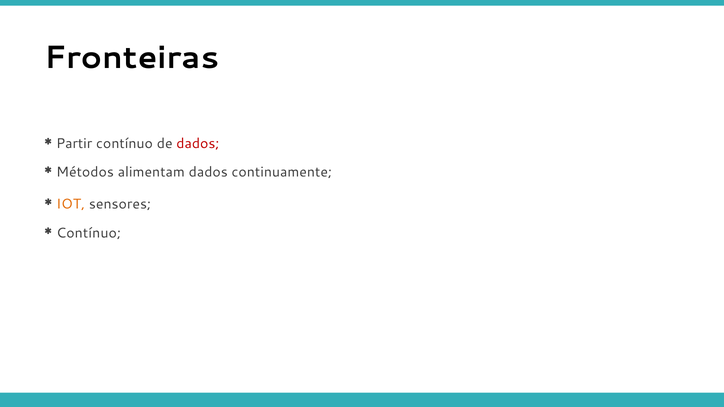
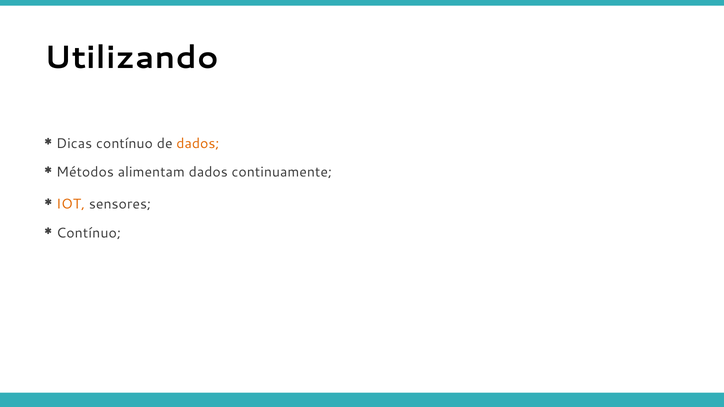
Fronteiras: Fronteiras -> Utilizando (131, 58)
Partir: Partir -> Dicas (74, 144)
dados colour: red -> orange (198, 144)
